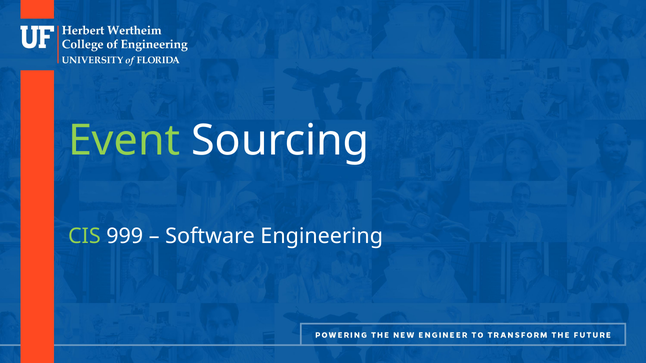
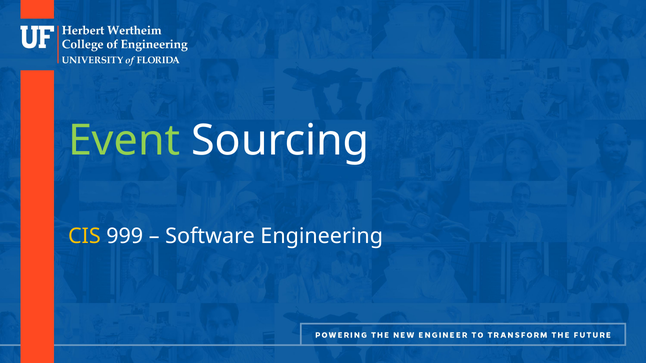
CIS colour: light green -> yellow (84, 236)
